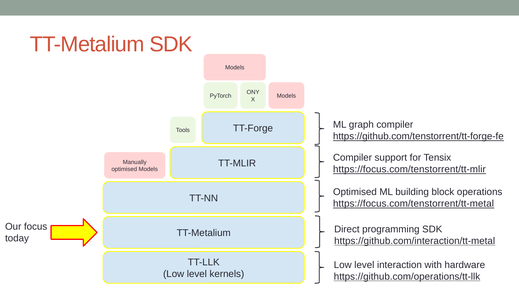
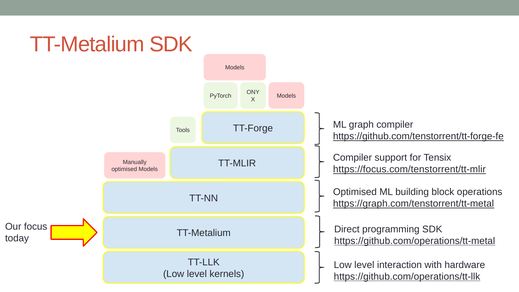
https://focus.com/tenstorrent/tt-metal: https://focus.com/tenstorrent/tt-metal -> https://graph.com/tenstorrent/tt-metal (414, 204)
https://github.com/interaction/tt-metal: https://github.com/interaction/tt-metal -> https://github.com/operations/tt-metal (415, 241)
